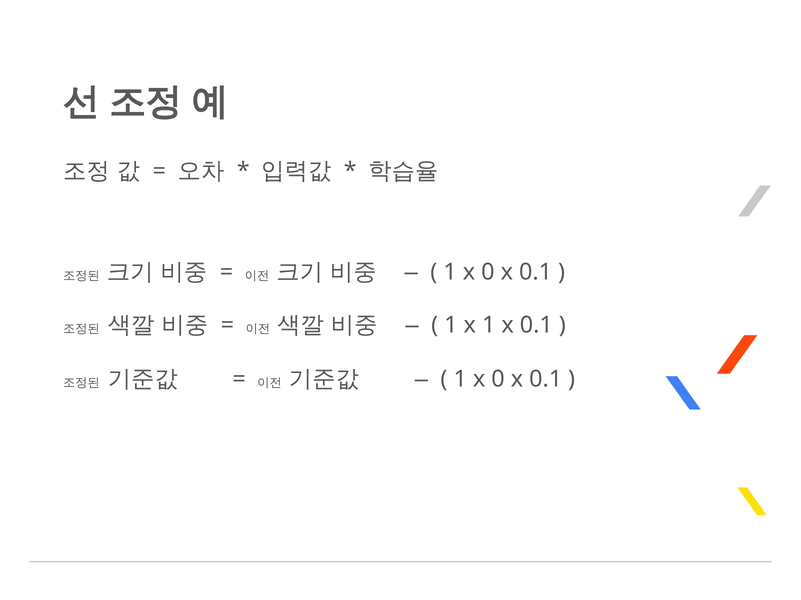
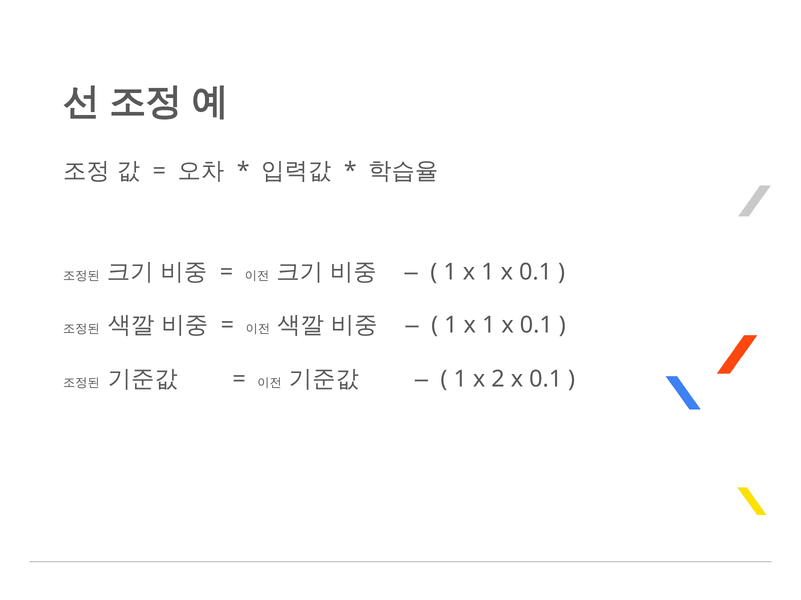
0: 0 -> 1 (488, 272)
0: 0 -> 2 (498, 380)
